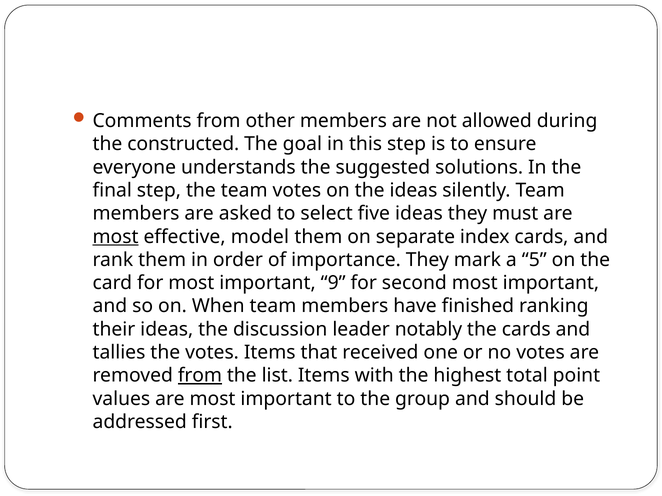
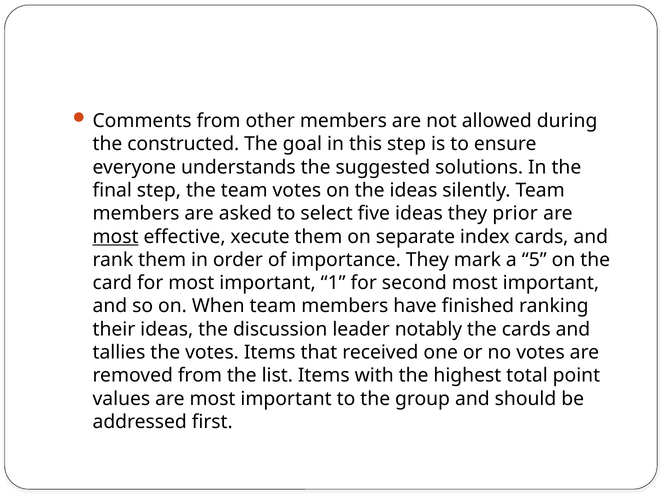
must: must -> prior (515, 214)
model: model -> xecute (260, 237)
9: 9 -> 1 (333, 283)
from underline: present -> none (200, 376)
